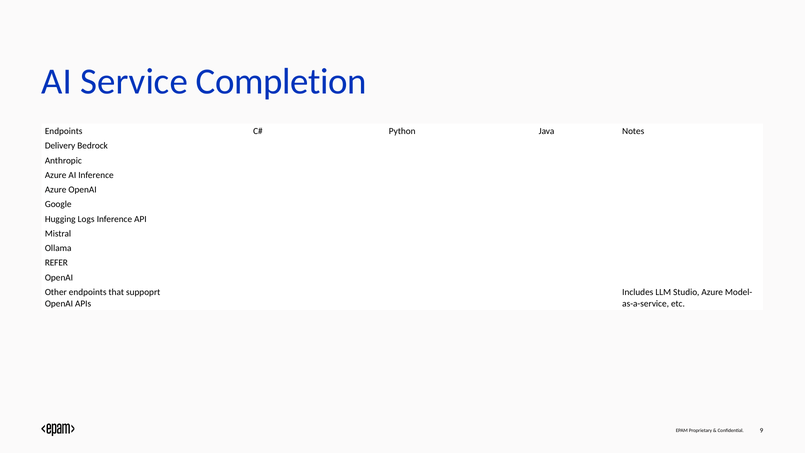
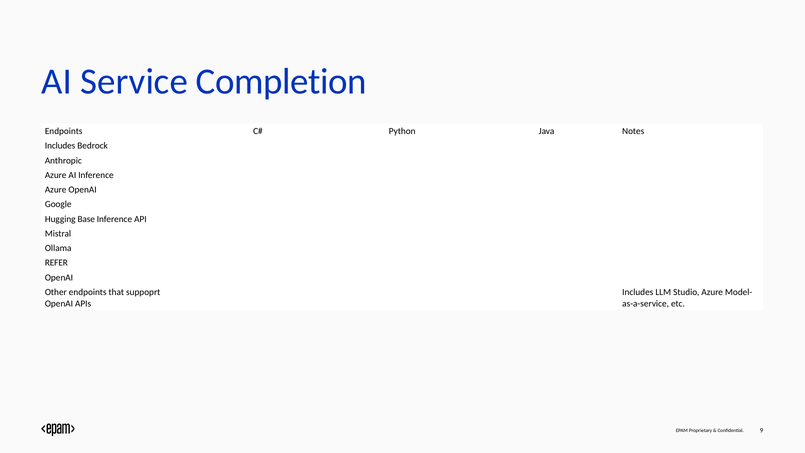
Delivery: Delivery -> Includes (60, 146)
Logs: Logs -> Base (86, 219)
